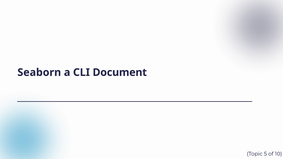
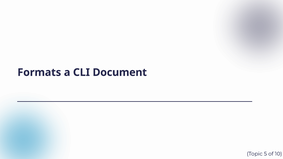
Seaborn: Seaborn -> Formats (39, 72)
